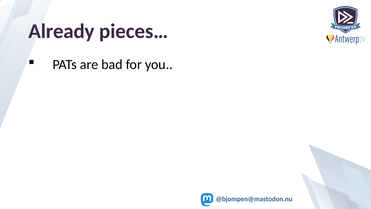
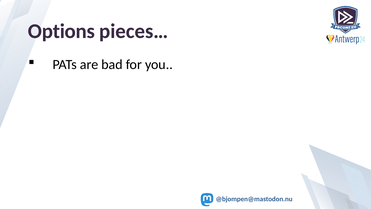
Already: Already -> Options (61, 31)
